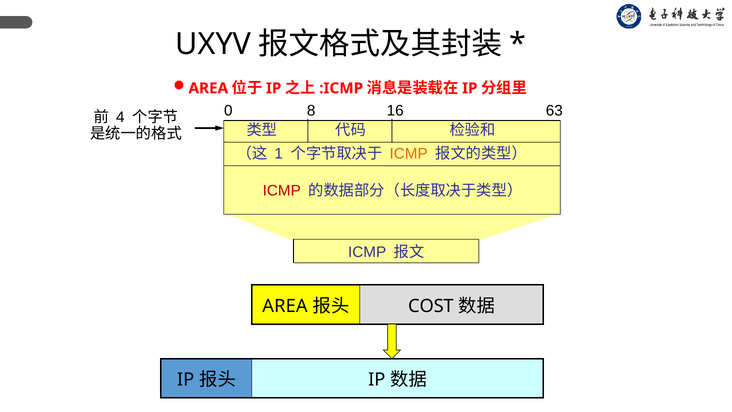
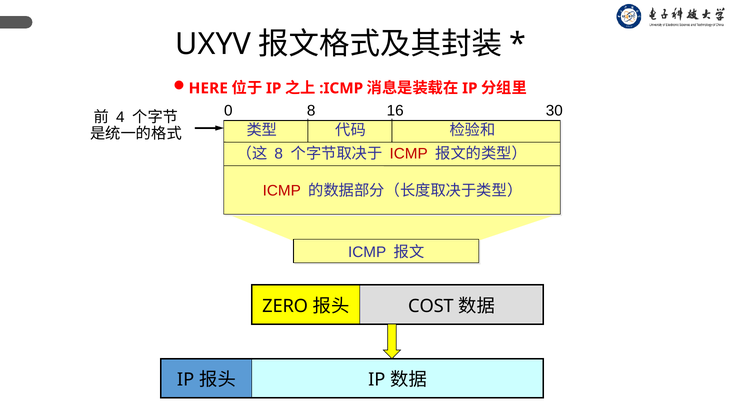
AREA: AREA -> HERE (208, 88)
63: 63 -> 30 (554, 111)
1: 1 -> 8 (279, 154)
ICMP colour: orange -> red (409, 154)
AREA: AREA -> ZERO (285, 306)
